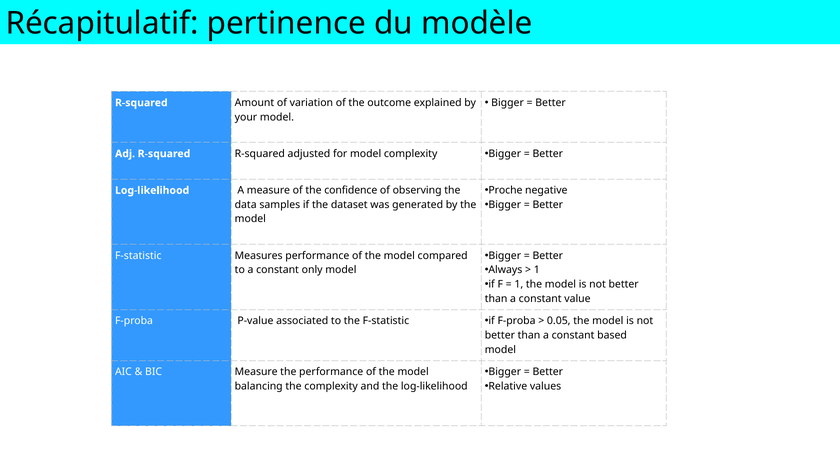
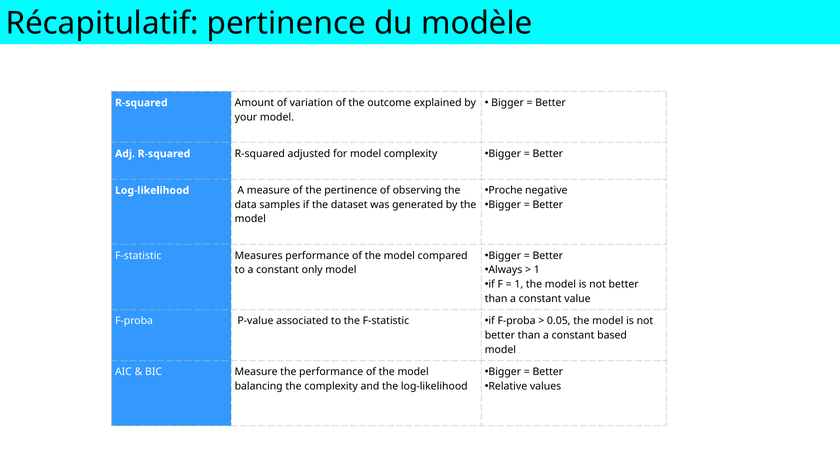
the confidence: confidence -> pertinence (351, 190)
